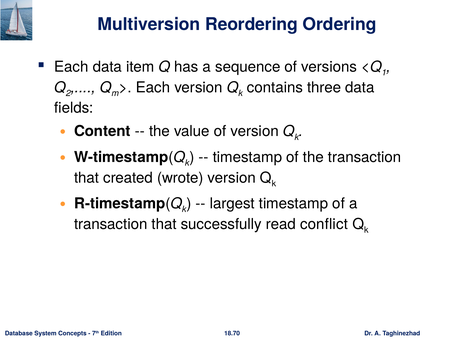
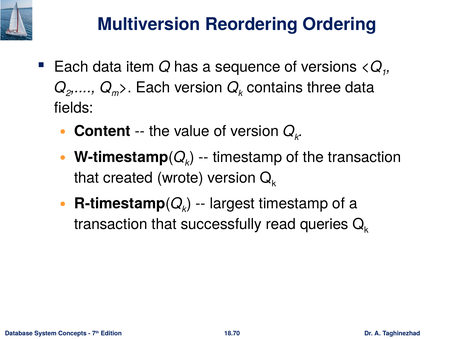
conflict: conflict -> queries (324, 224)
